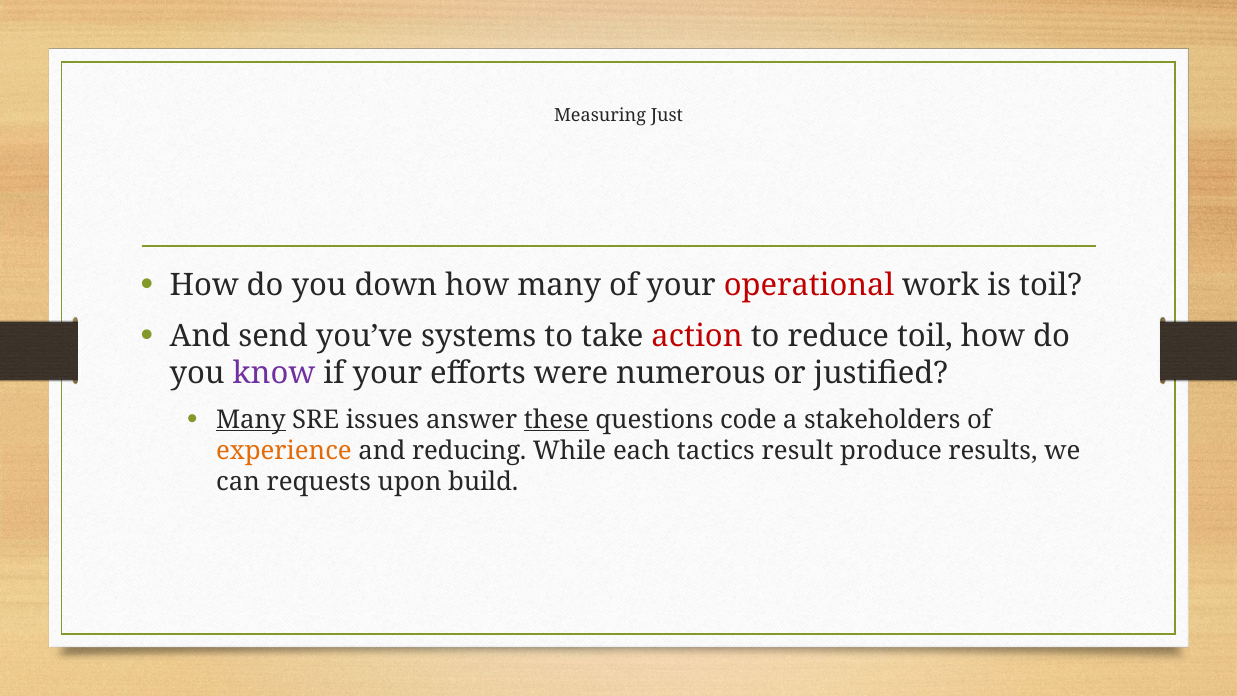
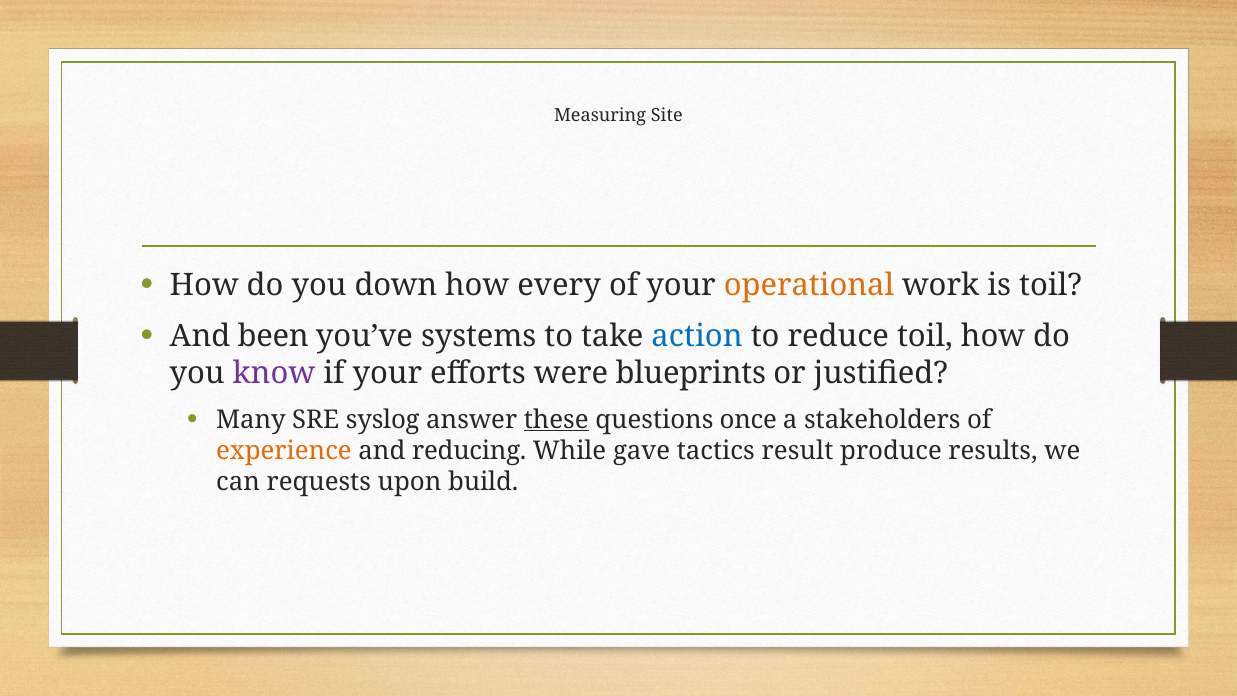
Just: Just -> Site (667, 116)
how many: many -> every (559, 285)
operational colour: red -> orange (809, 285)
send: send -> been (273, 336)
action colour: red -> blue (697, 336)
numerous: numerous -> blueprints (691, 373)
Many underline: present -> none (251, 419)
issues: issues -> syslog (383, 419)
code: code -> once (748, 419)
each: each -> gave (642, 450)
